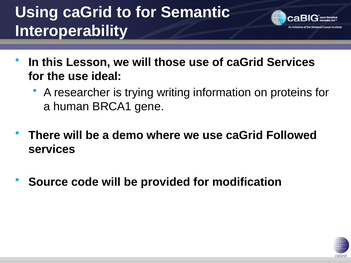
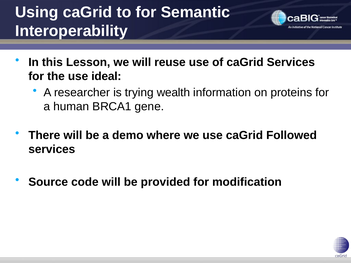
those: those -> reuse (170, 62)
writing: writing -> wealth (173, 93)
